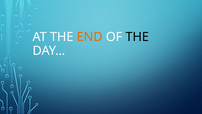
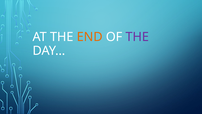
THE colour: black -> purple (137, 37)
